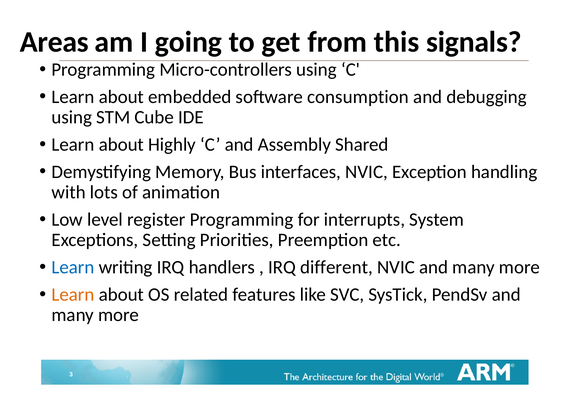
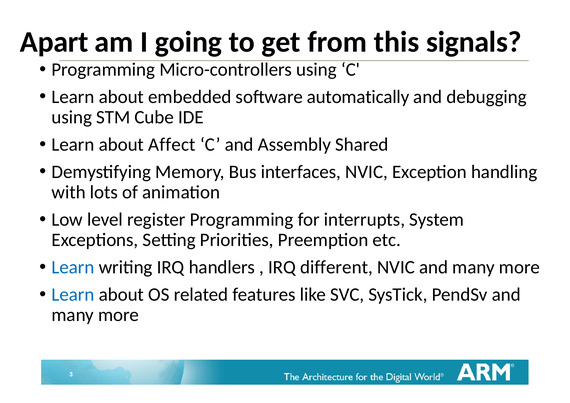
Areas: Areas -> Apart (54, 42)
consumption: consumption -> automatically (358, 97)
Highly: Highly -> Affect (172, 144)
Learn colour: orange -> blue (73, 294)
